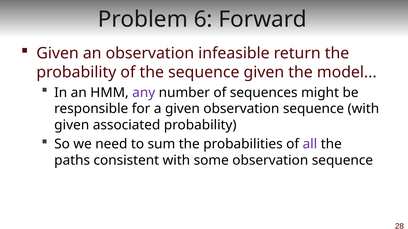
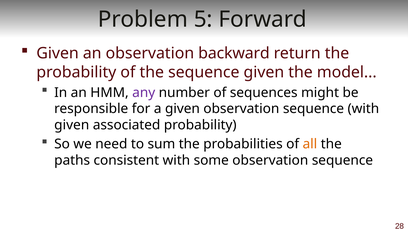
6: 6 -> 5 (203, 19)
infeasible: infeasible -> backward (234, 53)
all colour: purple -> orange (310, 144)
